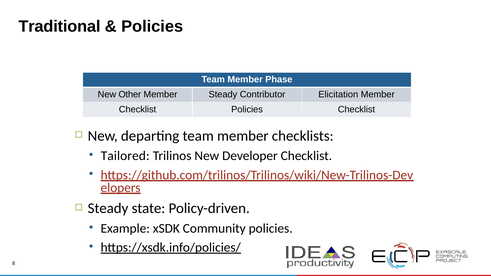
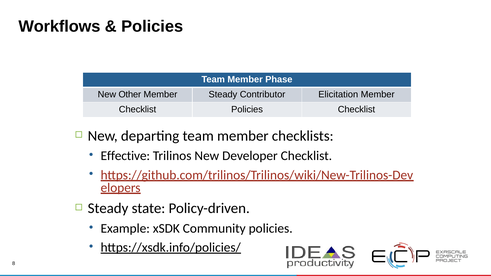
Traditional: Traditional -> Workflows (59, 26)
Tailored: Tailored -> Effective (125, 156)
